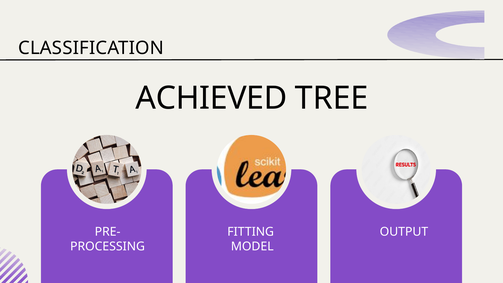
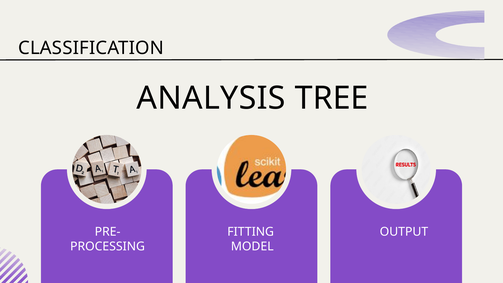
ACHIEVED: ACHIEVED -> ANALYSIS (211, 98)
